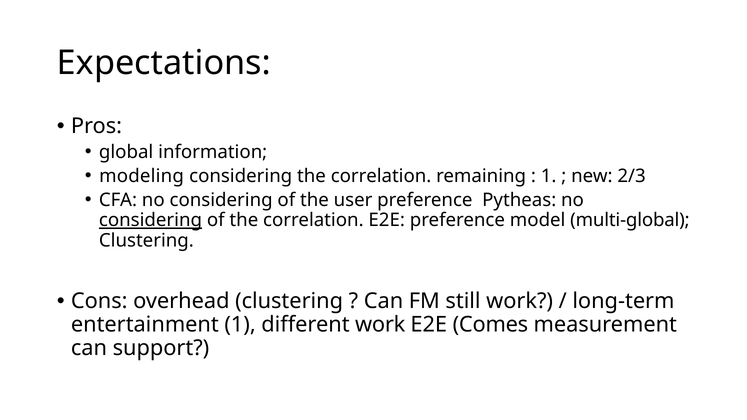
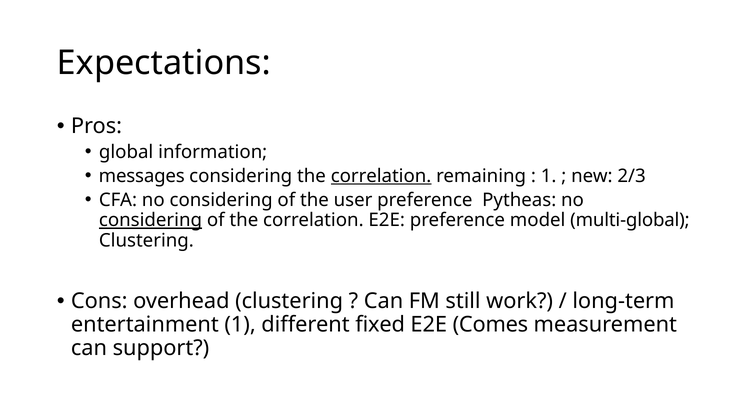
modeling: modeling -> messages (142, 176)
correlation underline: none -> present (381, 176)
different work: work -> fixed (380, 325)
